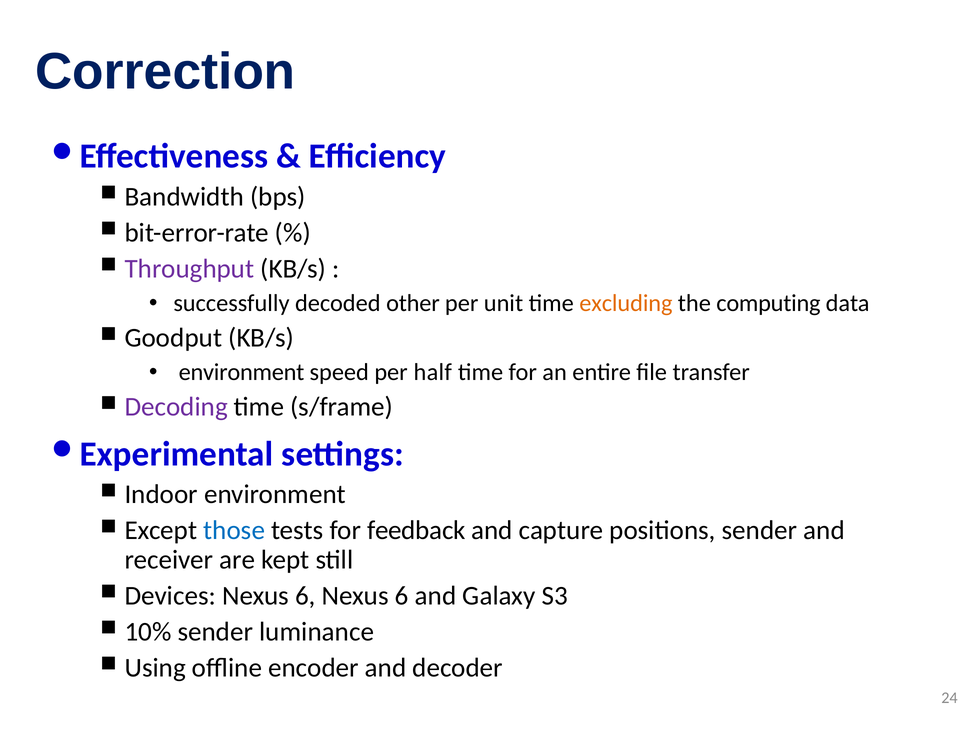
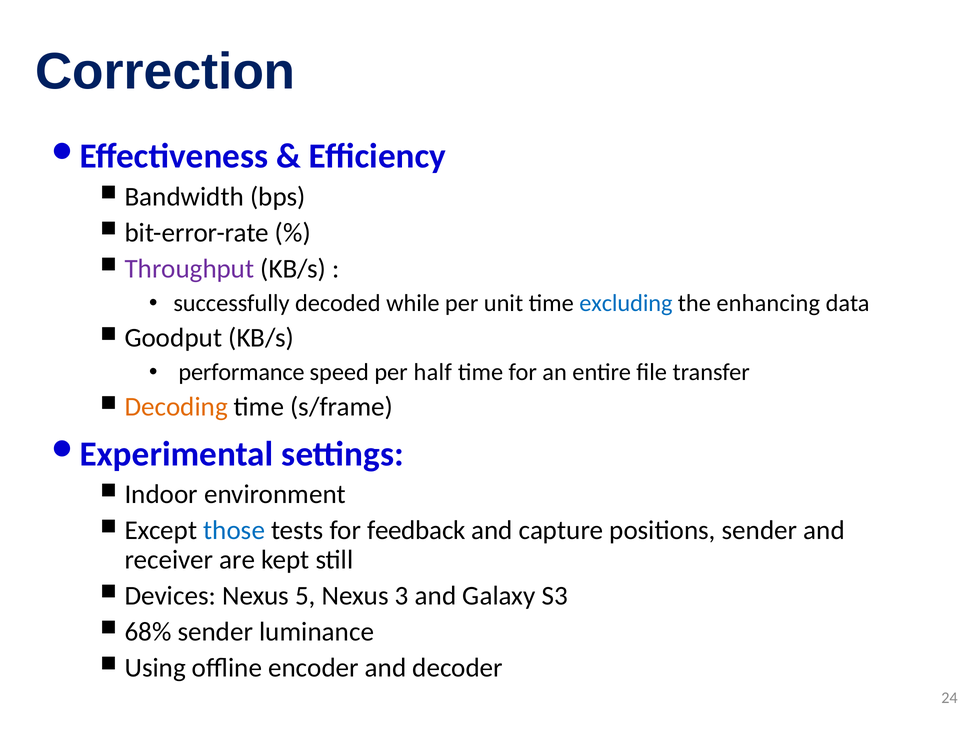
other: other -> while (413, 303)
excluding colour: orange -> blue (626, 303)
computing: computing -> enhancing (768, 303)
environment: environment -> performance (242, 372)
Decoding colour: purple -> orange (176, 407)
Devices Nexus 6: 6 -> 5 (305, 596)
6: 6 -> 3 (402, 596)
10%: 10% -> 68% (148, 632)
